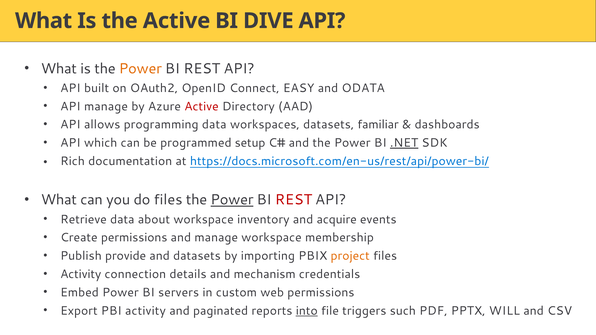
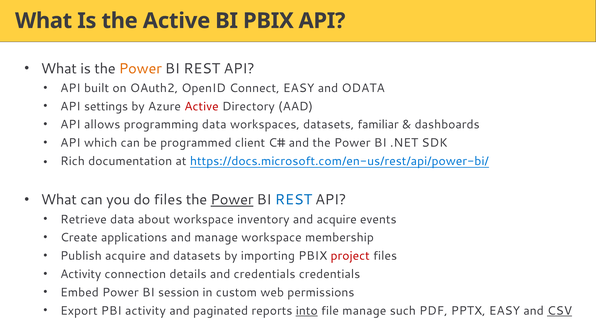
BI DIVE: DIVE -> PBIX (268, 21)
API manage: manage -> settings (106, 106)
setup: setup -> client (250, 143)
.NET underline: present -> none (404, 143)
REST colour: red -> blue (293, 200)
Create permissions: permissions -> applications (134, 238)
Publish provide: provide -> acquire (126, 256)
project colour: orange -> red (350, 256)
and mechanism: mechanism -> credentials (265, 274)
servers: servers -> session (179, 293)
file triggers: triggers -> manage (364, 311)
PPTX WILL: WILL -> EASY (504, 311)
CSV underline: none -> present (560, 311)
